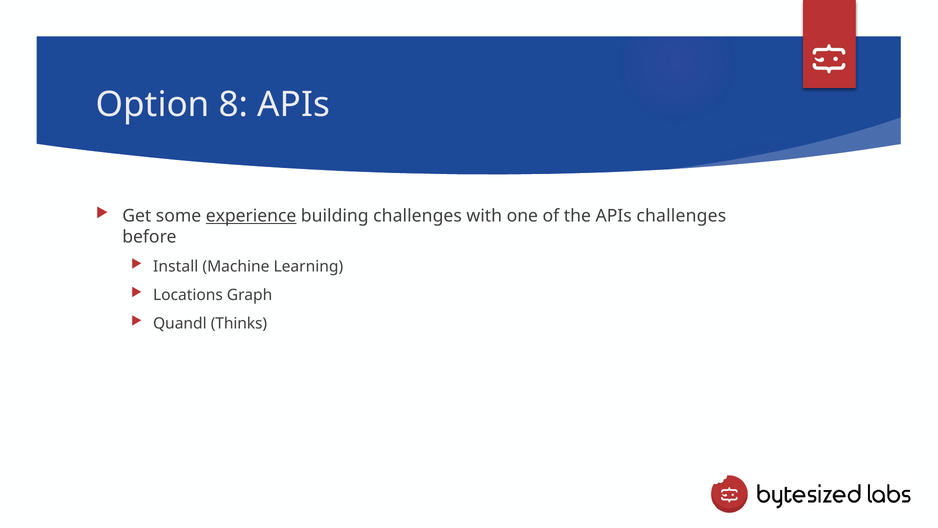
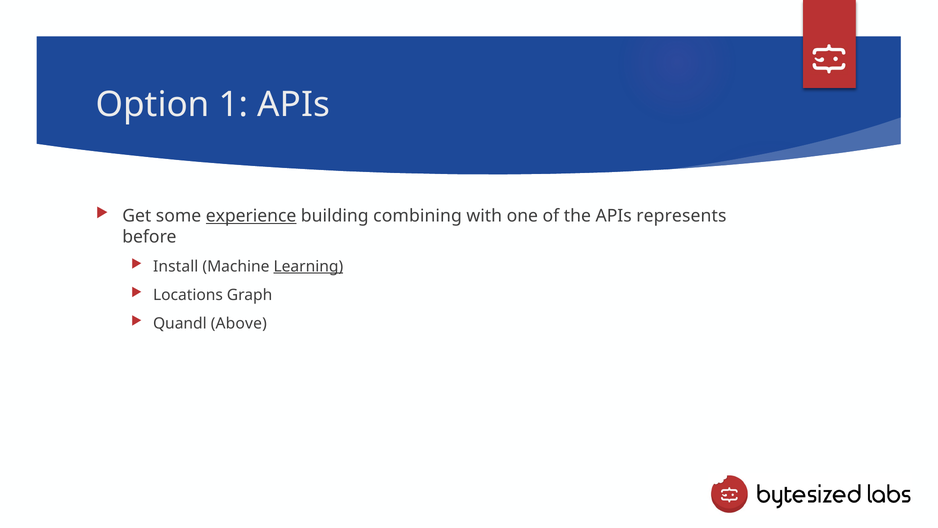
8: 8 -> 1 (234, 105)
building challenges: challenges -> combining (418, 216)
APIs challenges: challenges -> represents (681, 216)
Learning underline: none -> present (308, 266)
Thinks: Thinks -> Above (239, 323)
